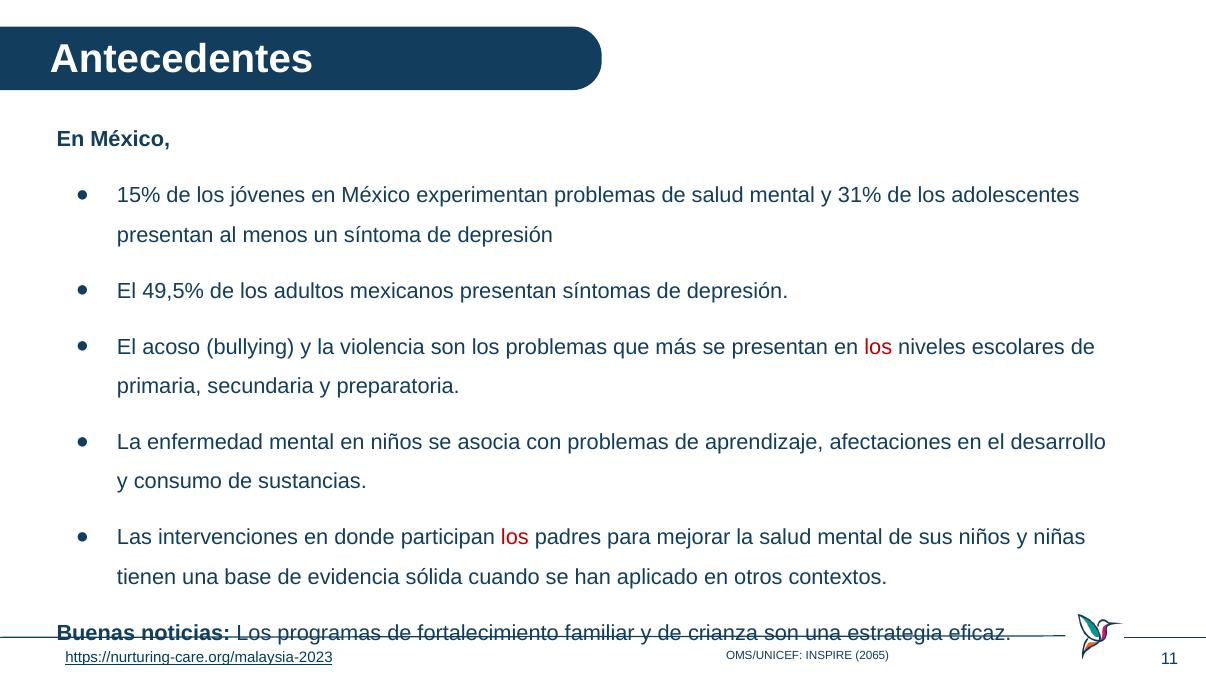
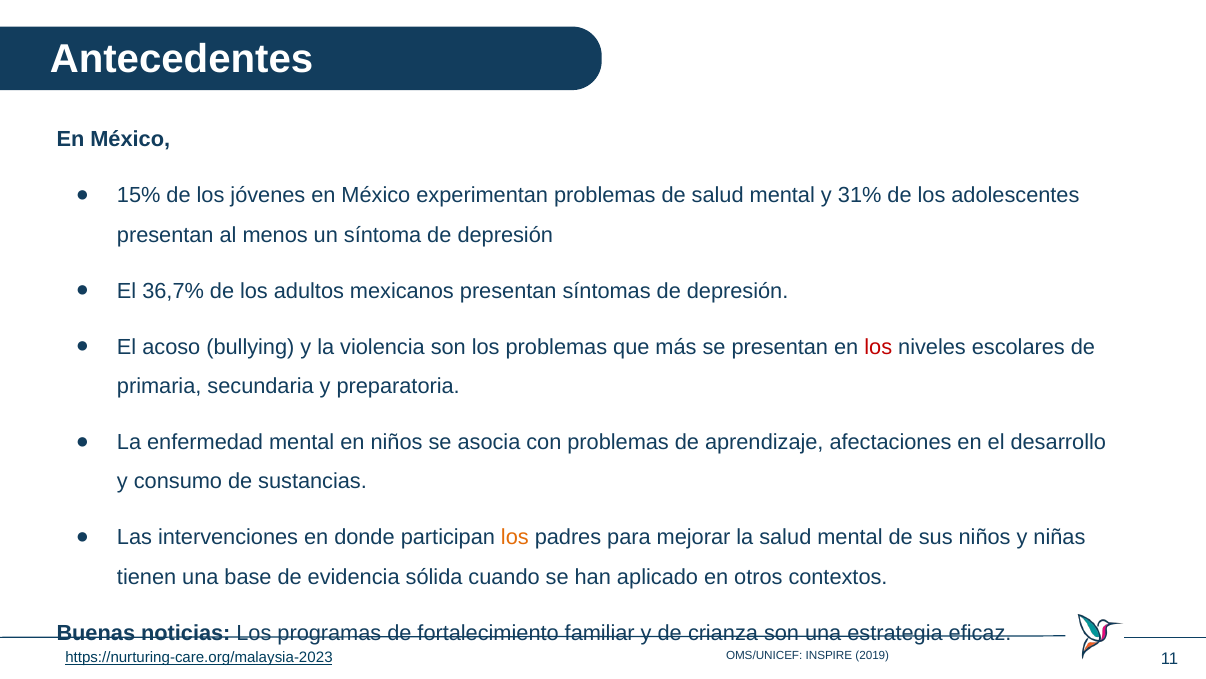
49,5%: 49,5% -> 36,7% (173, 291)
los colour: red -> orange (515, 537)
2065: 2065 -> 2019 (872, 655)
